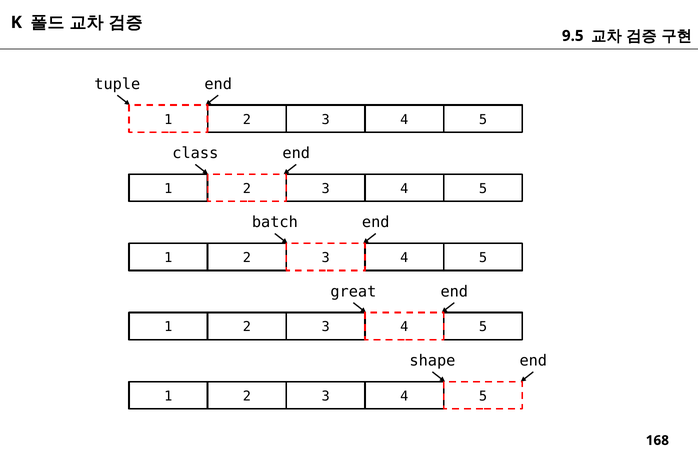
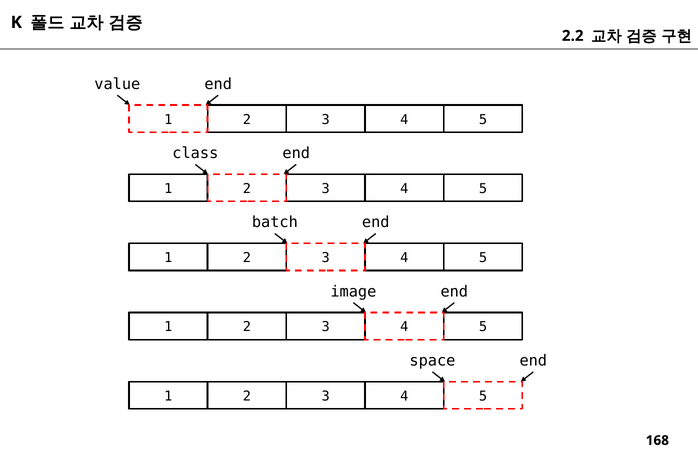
9.5: 9.5 -> 2.2 (573, 36)
tuple: tuple -> value (117, 84)
great: great -> image (353, 291)
shape: shape -> space (432, 360)
